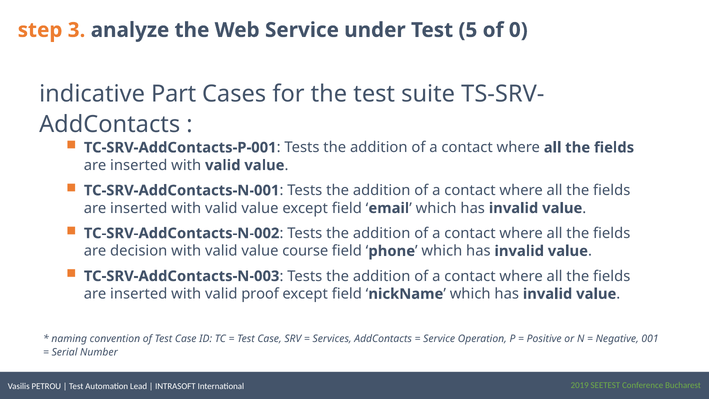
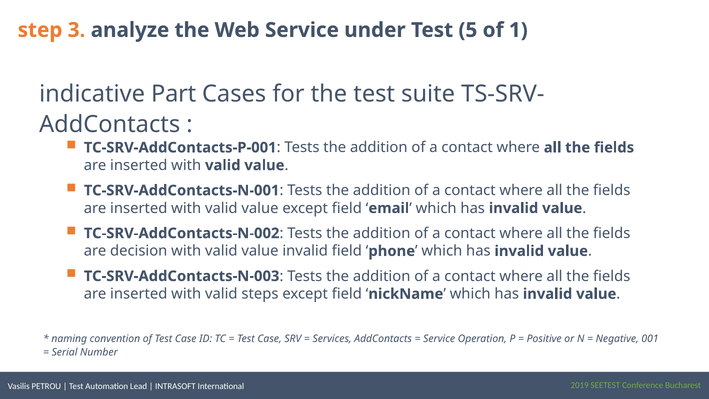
0: 0 -> 1 (518, 30)
value course: course -> invalid (305, 251)
proof: proof -> steps (260, 294)
